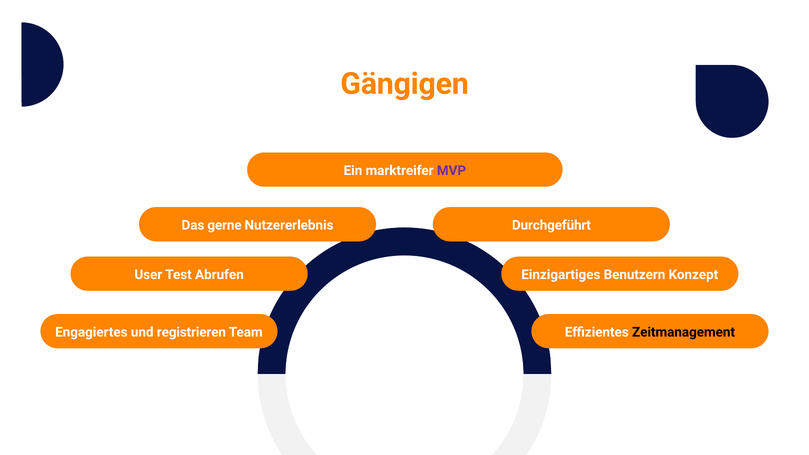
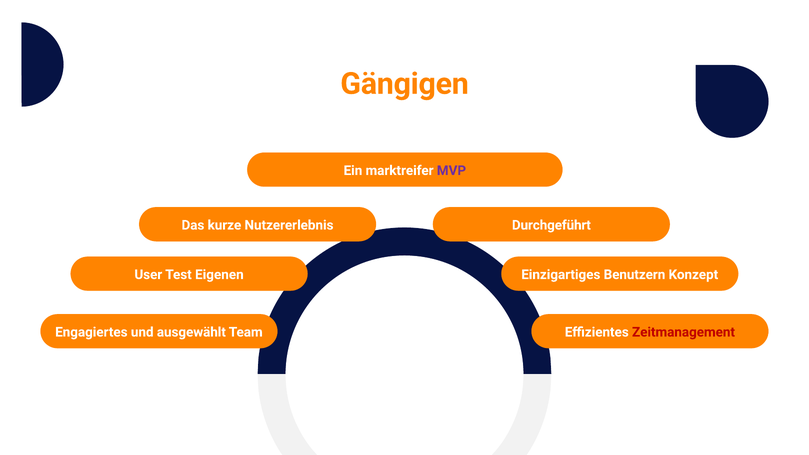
gerne: gerne -> kurze (224, 225)
Abrufen: Abrufen -> Eigenen (219, 275)
registrieren: registrieren -> ausgewählt (191, 332)
Zeitmanagement colour: black -> red (684, 332)
